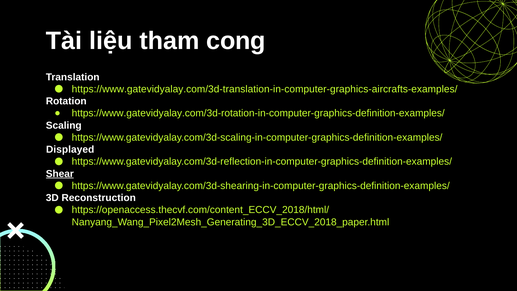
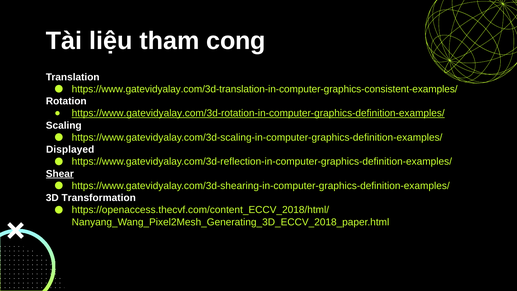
https://www.gatevidyalay.com/3d-translation-in-computer-graphics-aircrafts-examples/: https://www.gatevidyalay.com/3d-translation-in-computer-graphics-aircrafts-examples/ -> https://www.gatevidyalay.com/3d-translation-in-computer-graphics-consistent-examples/ (265, 89)
https://www.gatevidyalay.com/3d-rotation-in-computer-graphics-definition-examples/ underline: none -> present (258, 113)
Reconstruction: Reconstruction -> Transformation (99, 198)
